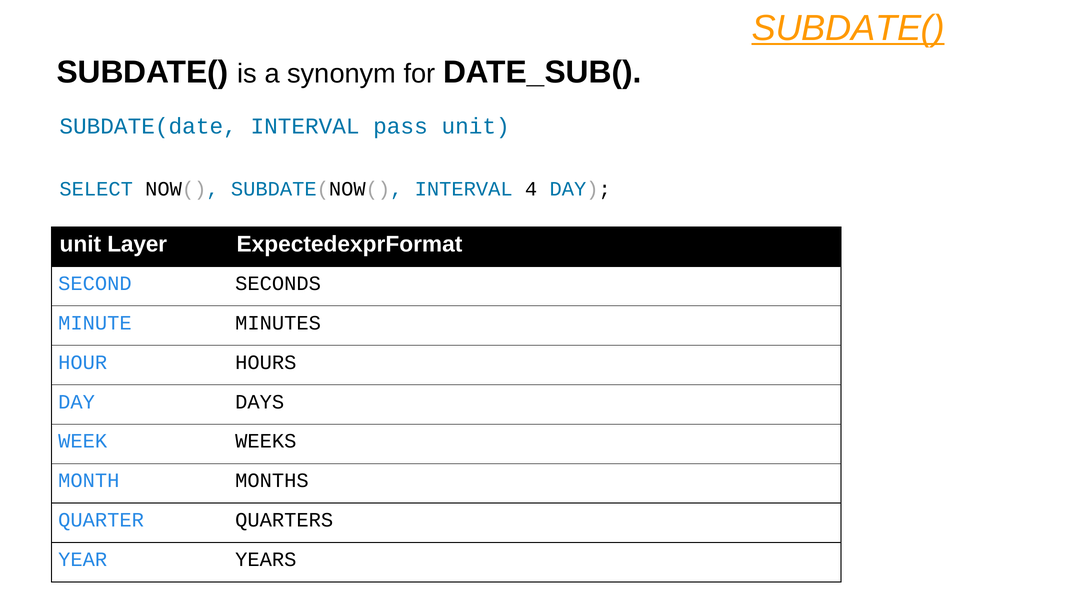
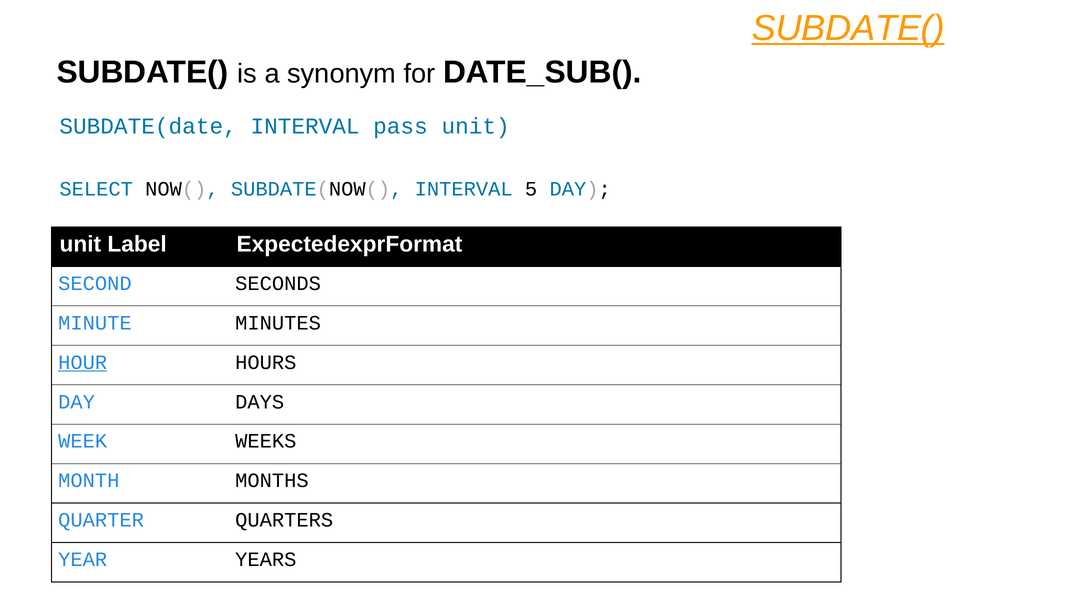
4: 4 -> 5 (531, 189)
Layer: Layer -> Label (137, 244)
HOUR underline: none -> present (83, 363)
